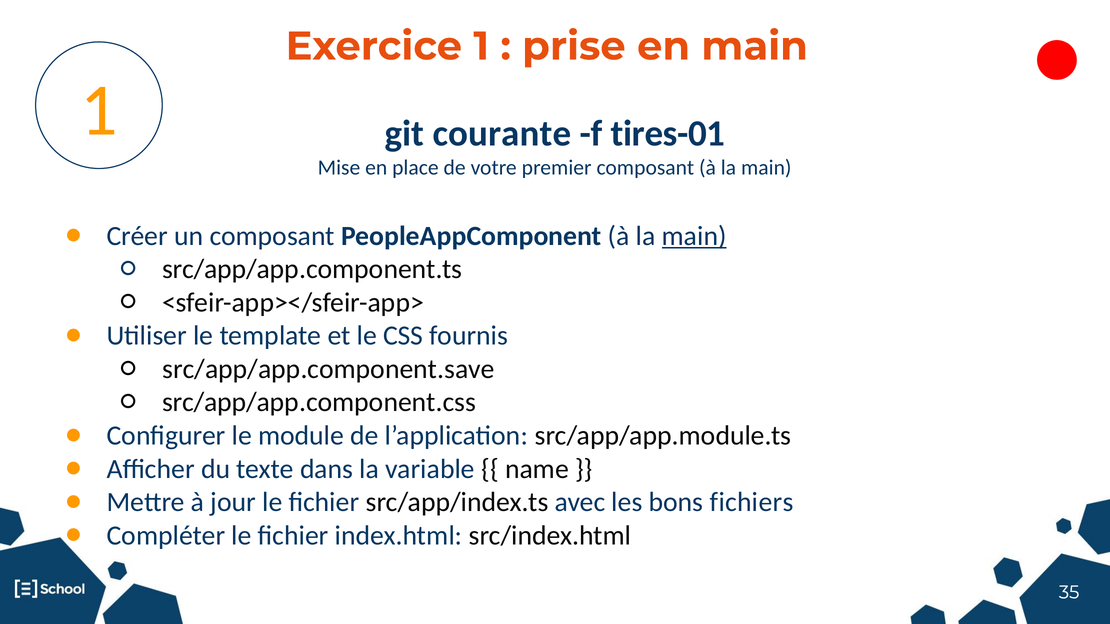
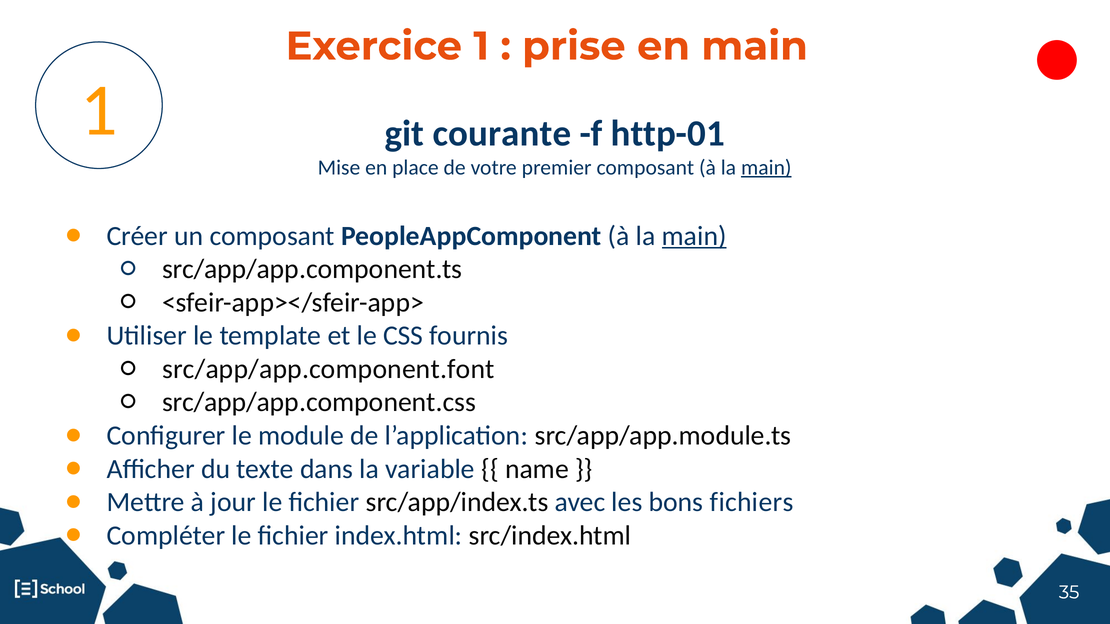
tires-01: tires-01 -> http-01 (668, 134)
main underline: none -> present (766, 168)
src/app/app.component.save: src/app/app.component.save -> src/app/app.component.font (328, 369)
